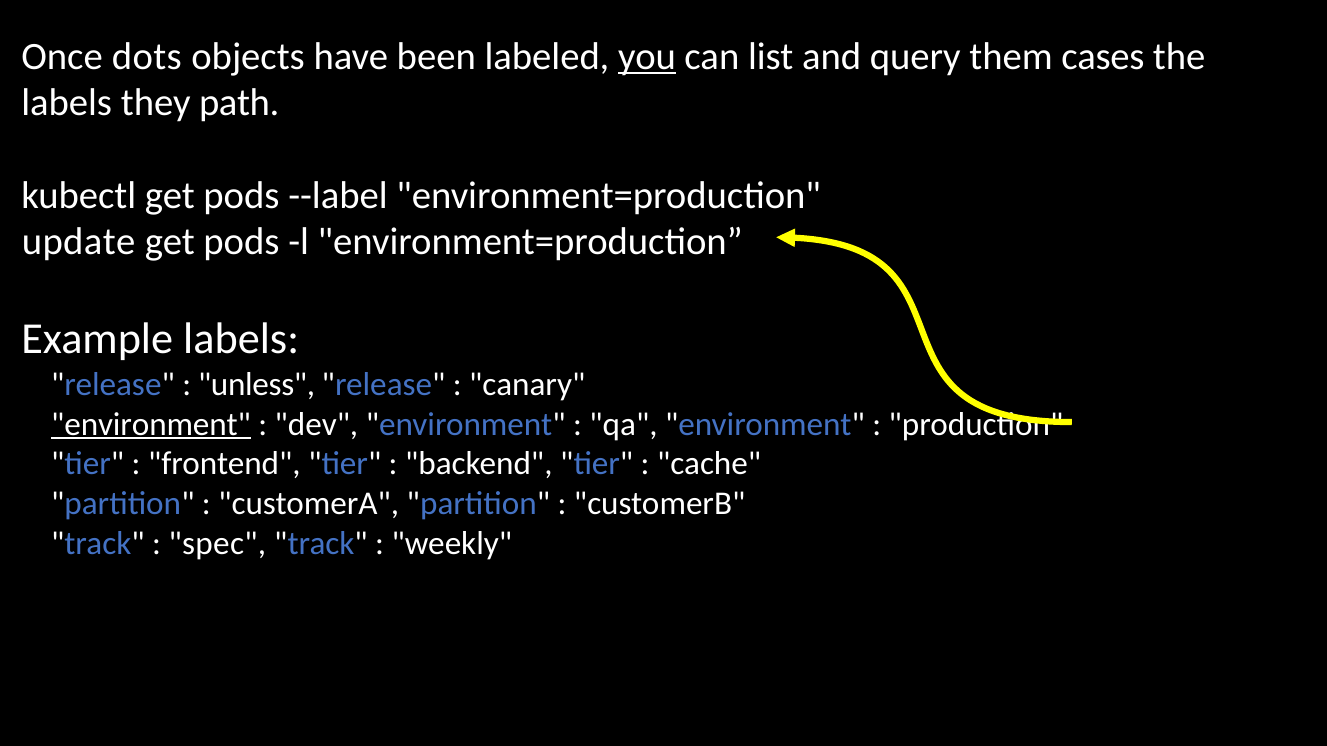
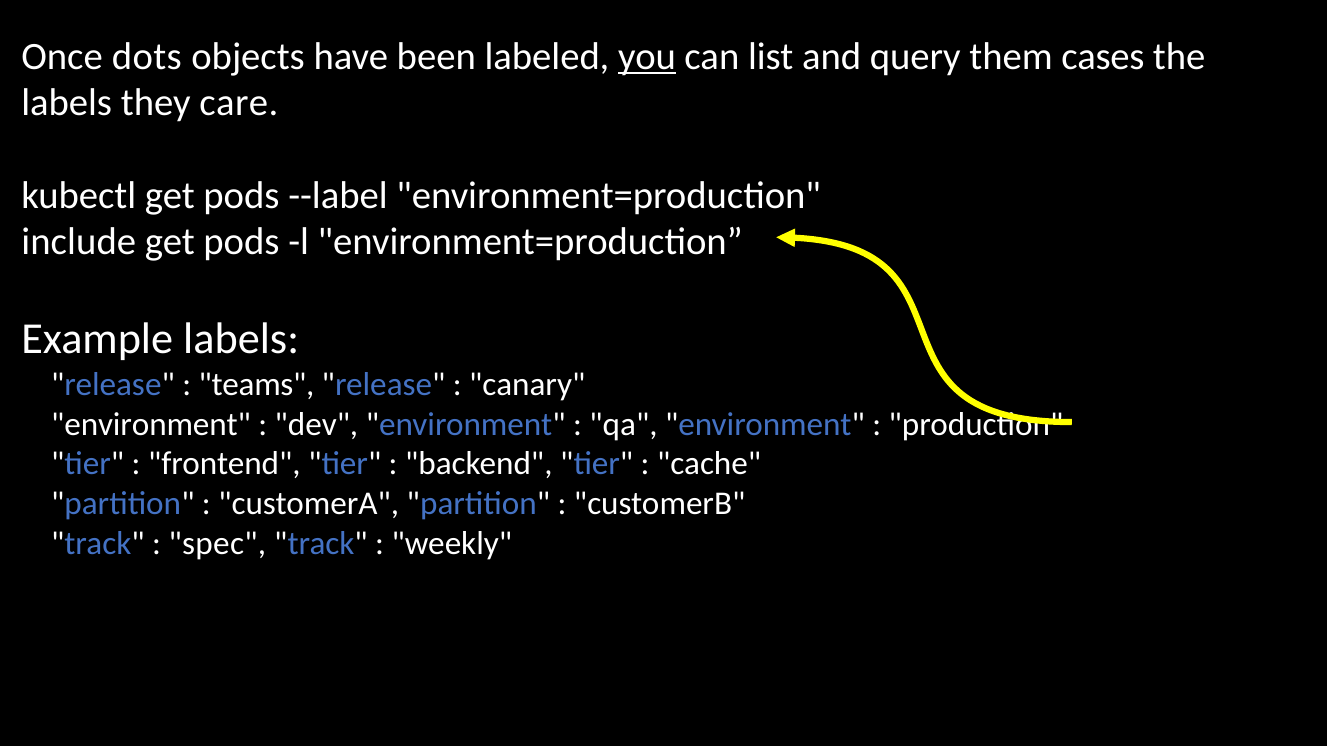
path: path -> care (239, 103)
update: update -> include (79, 242)
unless: unless -> teams (257, 385)
environment underline: present -> none (151, 424)
